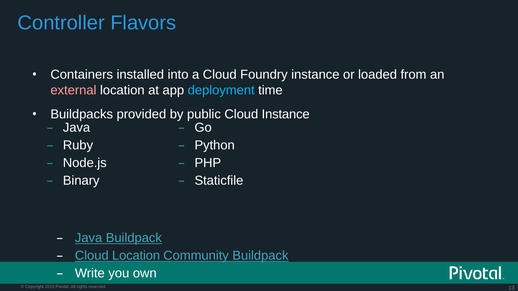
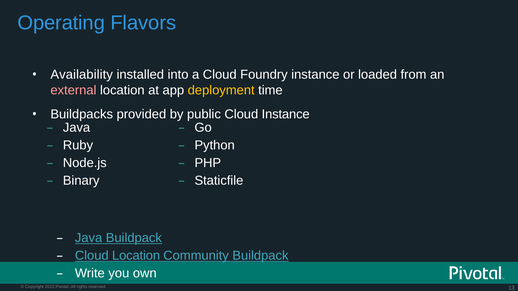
Controller: Controller -> Operating (61, 23)
Containers: Containers -> Availability (82, 75)
deployment colour: light blue -> yellow (221, 90)
